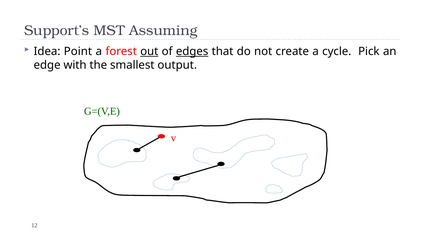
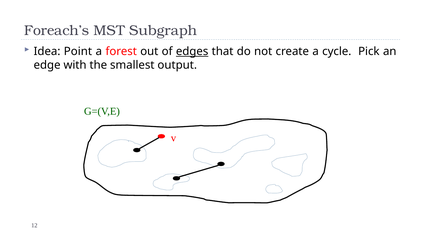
Support’s: Support’s -> Foreach’s (57, 30)
Assuming: Assuming -> Subgraph (163, 30)
out underline: present -> none (149, 51)
